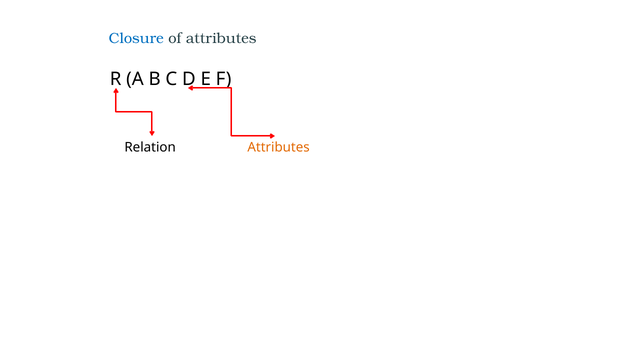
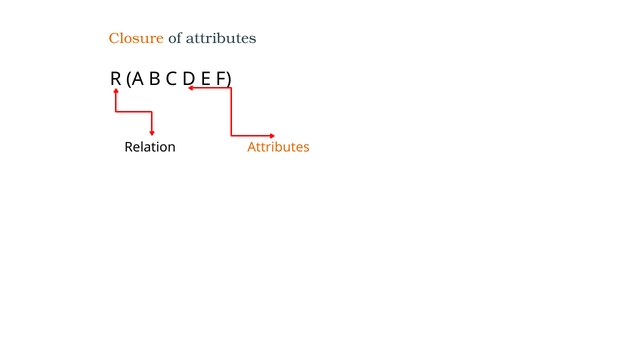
Closure colour: blue -> orange (136, 39)
